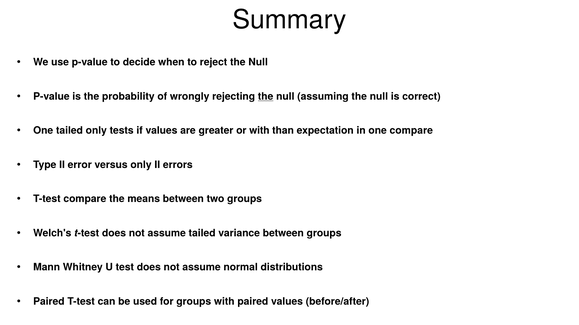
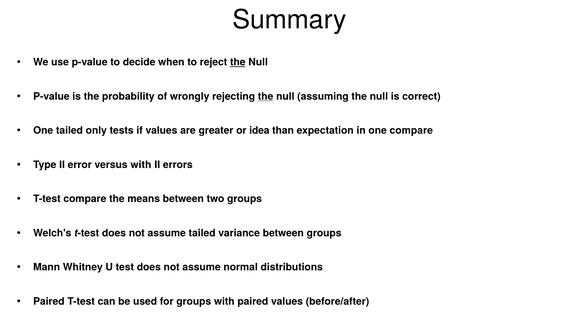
the underline: none -> present (238, 62)
or with: with -> idea (259, 131)
versus only: only -> with (141, 165)
